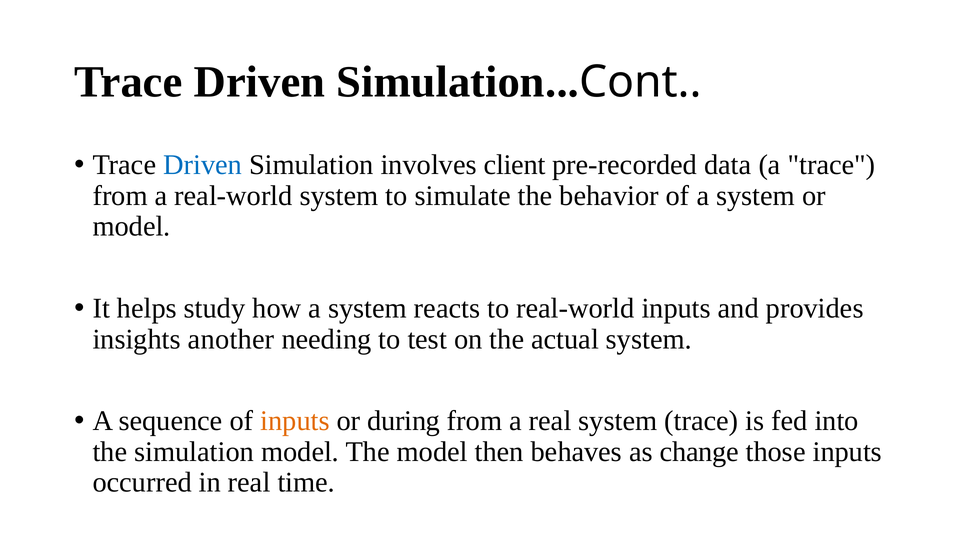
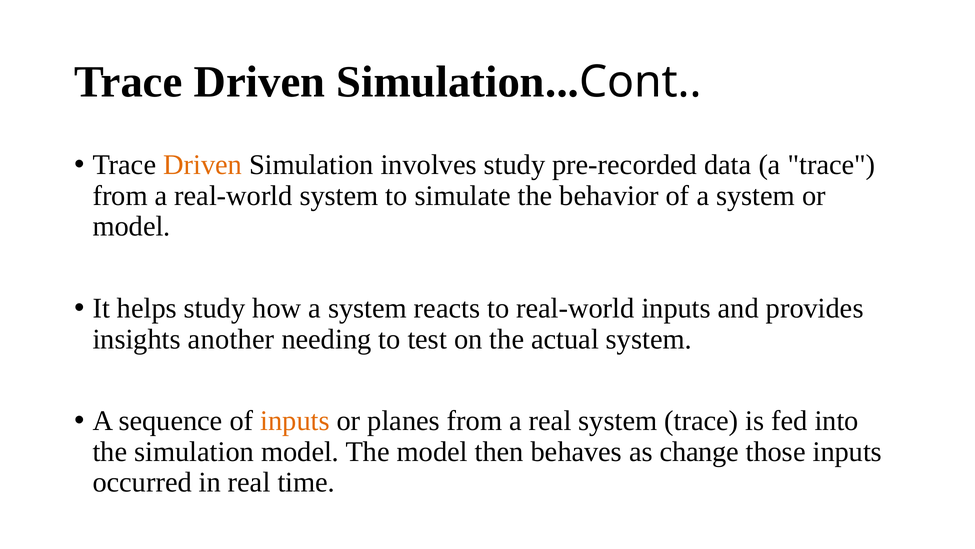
Driven colour: blue -> orange (203, 165)
involves client: client -> study (515, 165)
during: during -> planes (404, 421)
